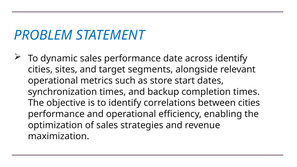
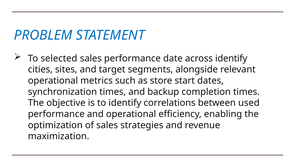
dynamic: dynamic -> selected (59, 58)
between cities: cities -> used (249, 103)
